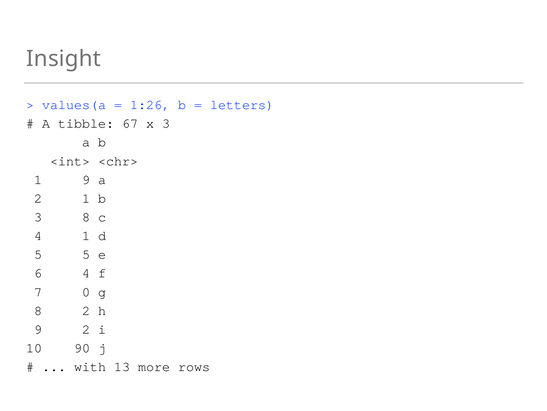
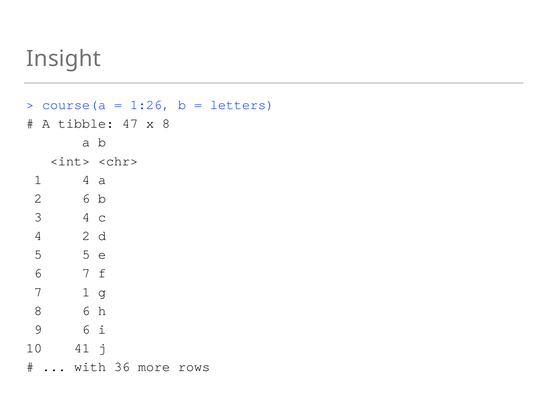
values(a: values(a -> course(a (74, 105)
67: 67 -> 47 (130, 123)
x 3: 3 -> 8 (166, 123)
1 9: 9 -> 4 (86, 179)
2 1: 1 -> 6 (86, 198)
3 8: 8 -> 4 (86, 217)
4 1: 1 -> 2 (86, 235)
6 4: 4 -> 7 (86, 273)
7 0: 0 -> 1 (86, 291)
8 2: 2 -> 6 (86, 310)
9 2: 2 -> 6 (86, 329)
90: 90 -> 41 (82, 347)
13: 13 -> 36 (122, 366)
